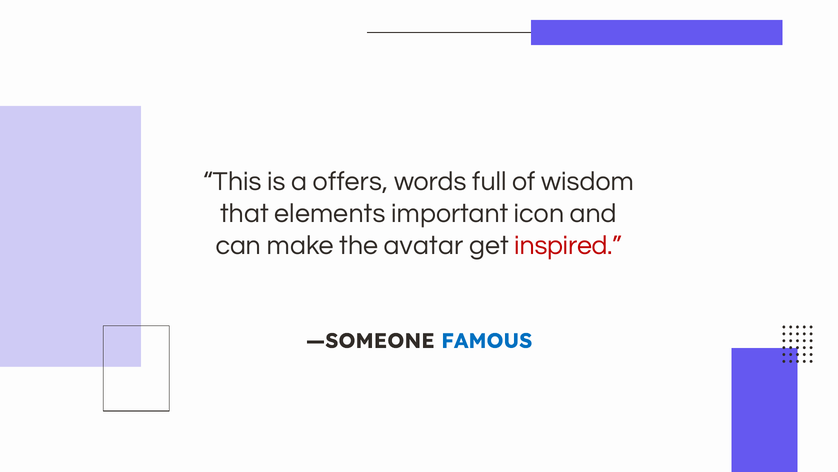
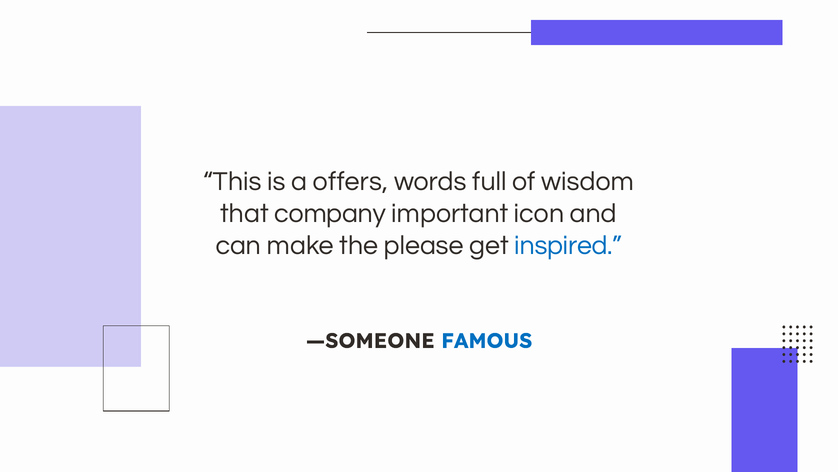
elements: elements -> company (330, 213)
avatar: avatar -> please (424, 245)
inspired colour: red -> blue (568, 245)
